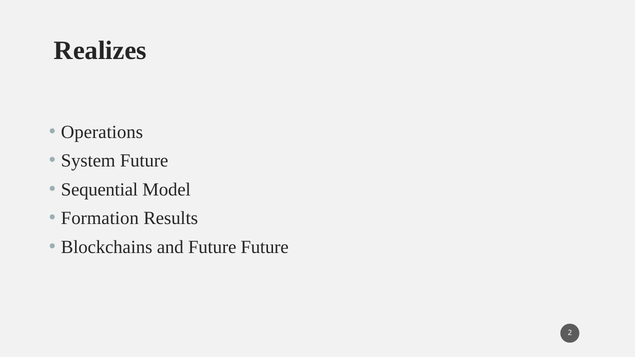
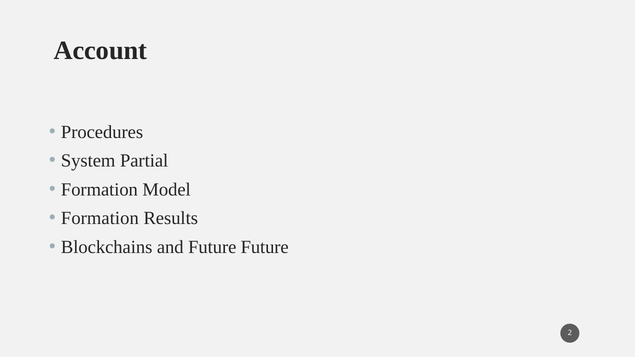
Realizes: Realizes -> Account (100, 51)
Operations: Operations -> Procedures (102, 132)
System Future: Future -> Partial (144, 161)
Sequential: Sequential -> Formation (99, 190)
